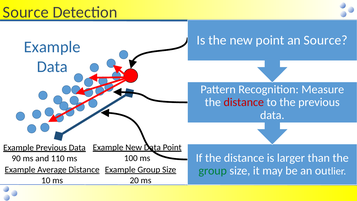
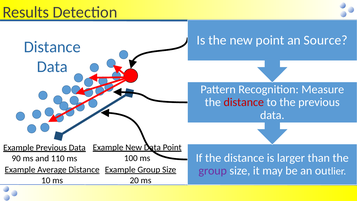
Source: Source -> Results (26, 12)
Example: Example -> Distance (52, 47)
group colour: green -> purple (213, 171)
